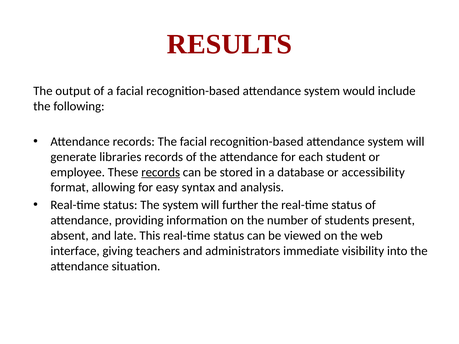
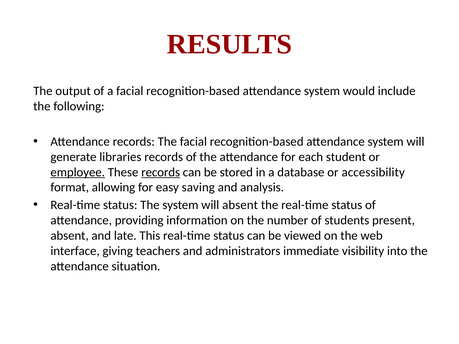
employee underline: none -> present (78, 172)
syntax: syntax -> saving (198, 188)
will further: further -> absent (240, 205)
